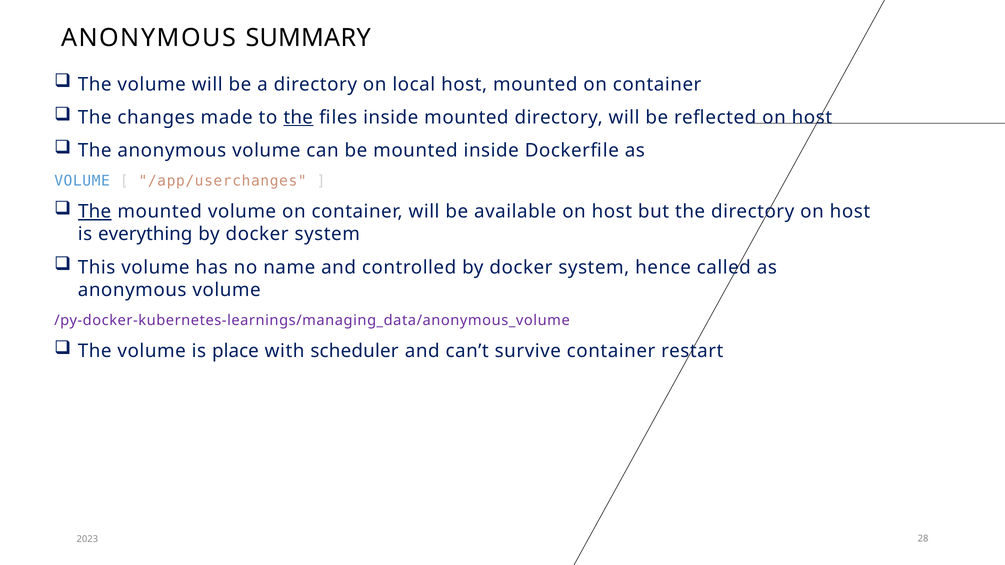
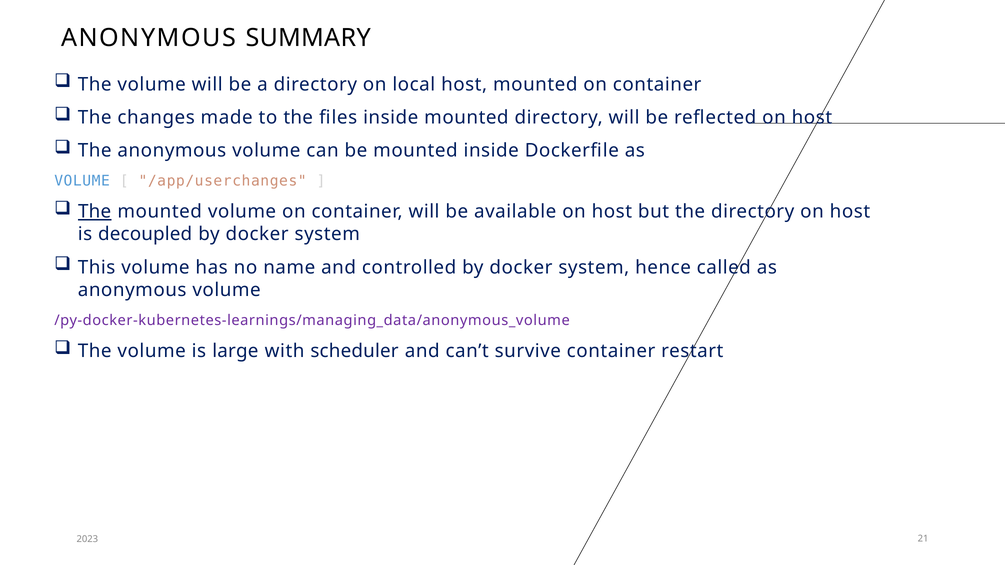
the underline: present -> none (298, 117)
everything: everything -> decoupled (145, 234)
place: place -> large (235, 351)
28: 28 -> 21 (923, 539)
